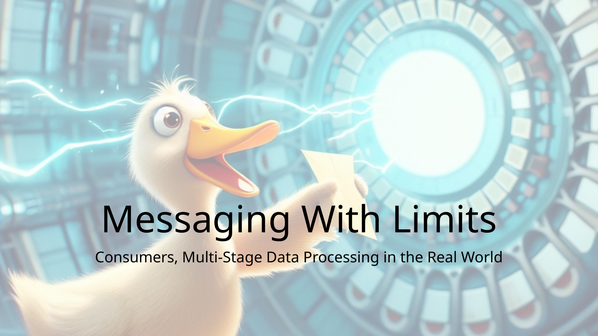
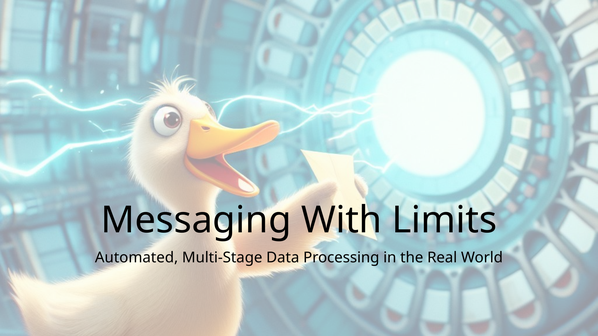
Consumers: Consumers -> Automated (137, 258)
